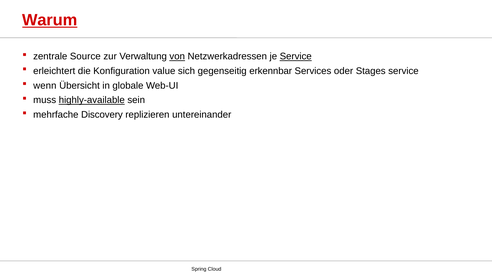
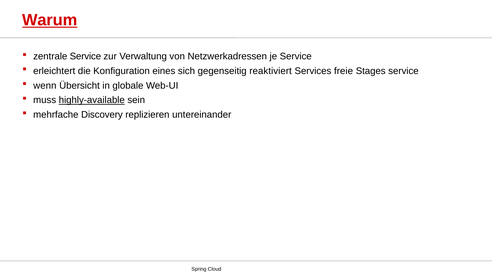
zentrale Source: Source -> Service (85, 56)
von underline: present -> none (177, 56)
Service underline: present -> none (296, 56)
value: value -> eines (164, 71)
erkennbar: erkennbar -> reaktiviert (271, 71)
oder: oder -> freie (344, 71)
